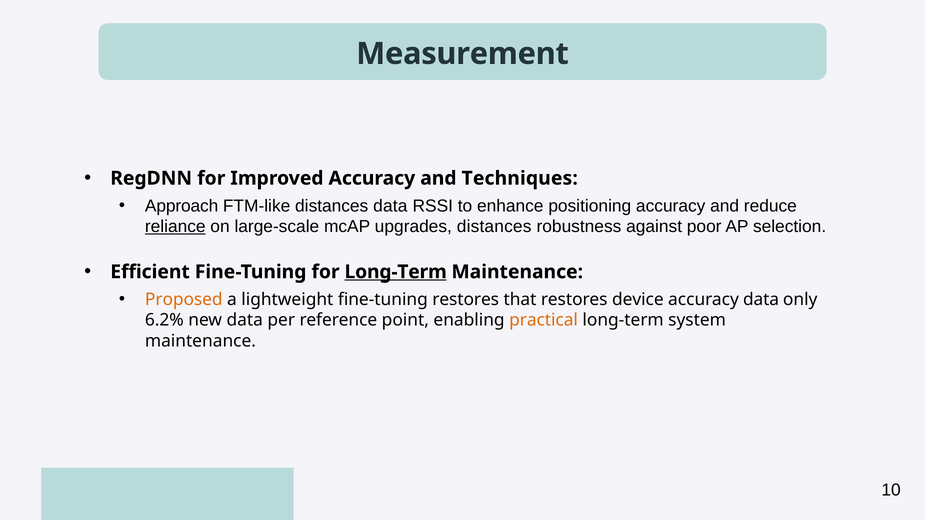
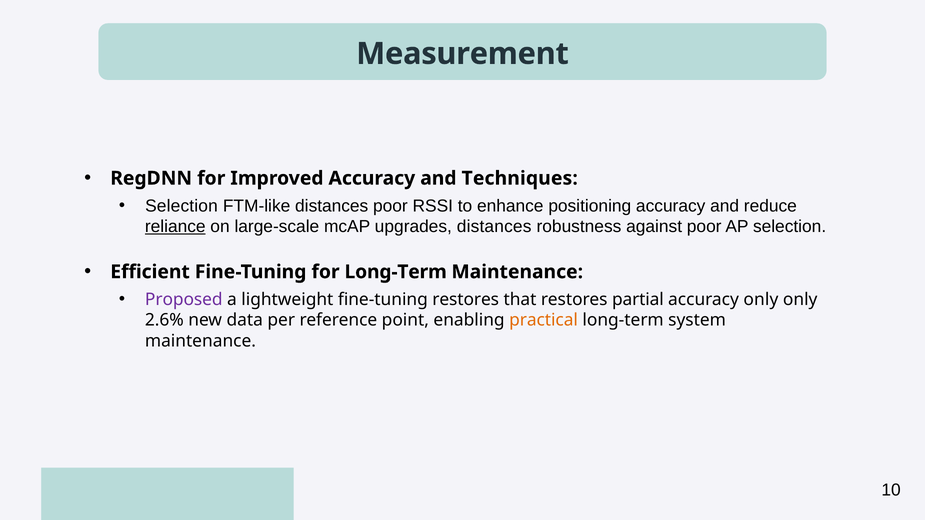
Approach: Approach -> Selection (181, 206)
distances data: data -> poor (390, 206)
Long-Term underline: present -> none (396, 272)
Proposed colour: orange -> purple (184, 300)
device: device -> partial (638, 300)
accuracy data: data -> only (761, 300)
6.2%: 6.2% -> 2.6% (164, 320)
